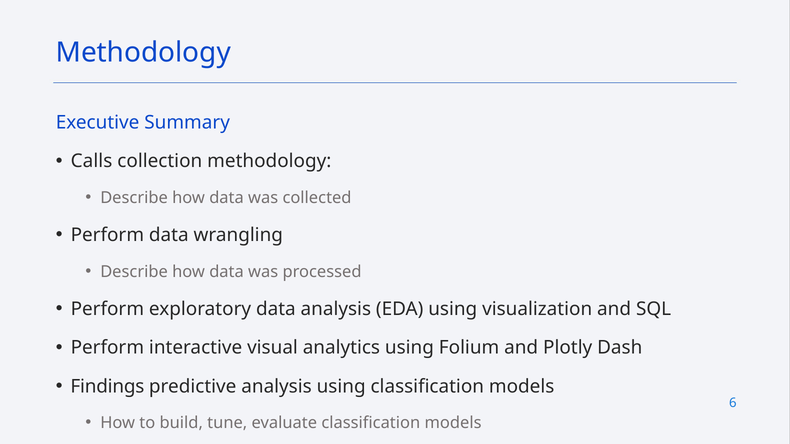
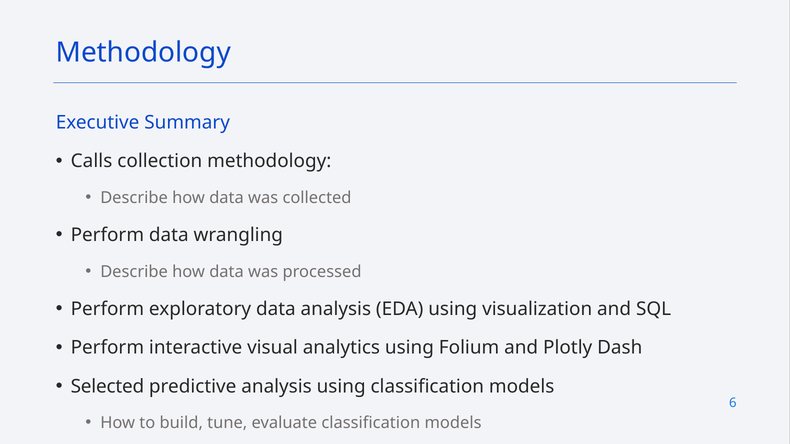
Findings: Findings -> Selected (107, 387)
